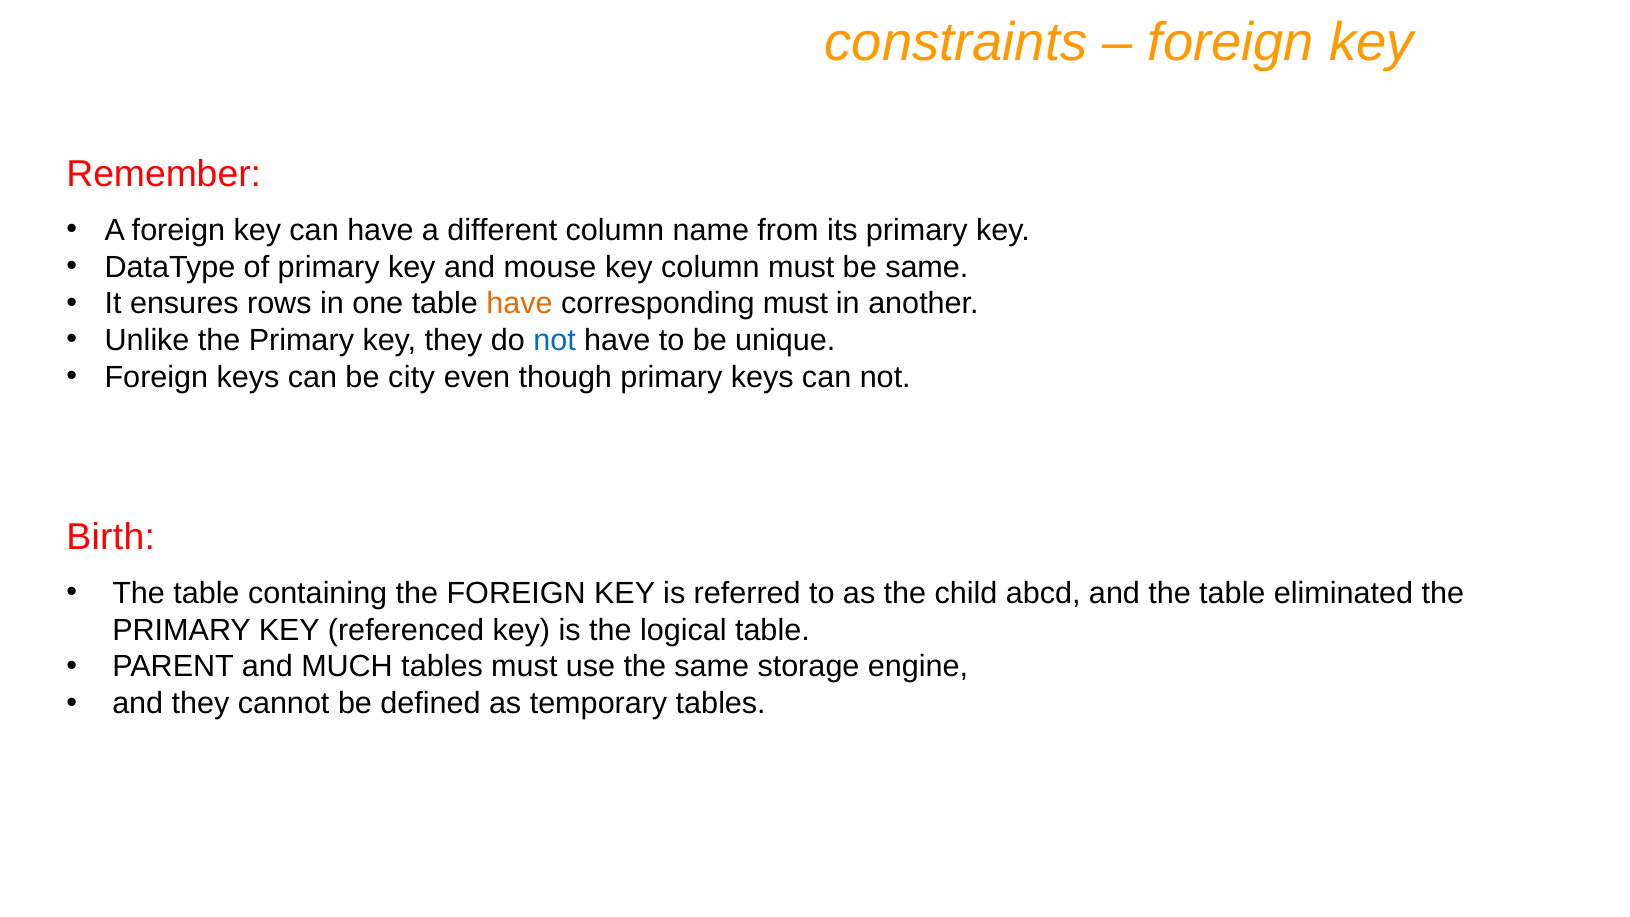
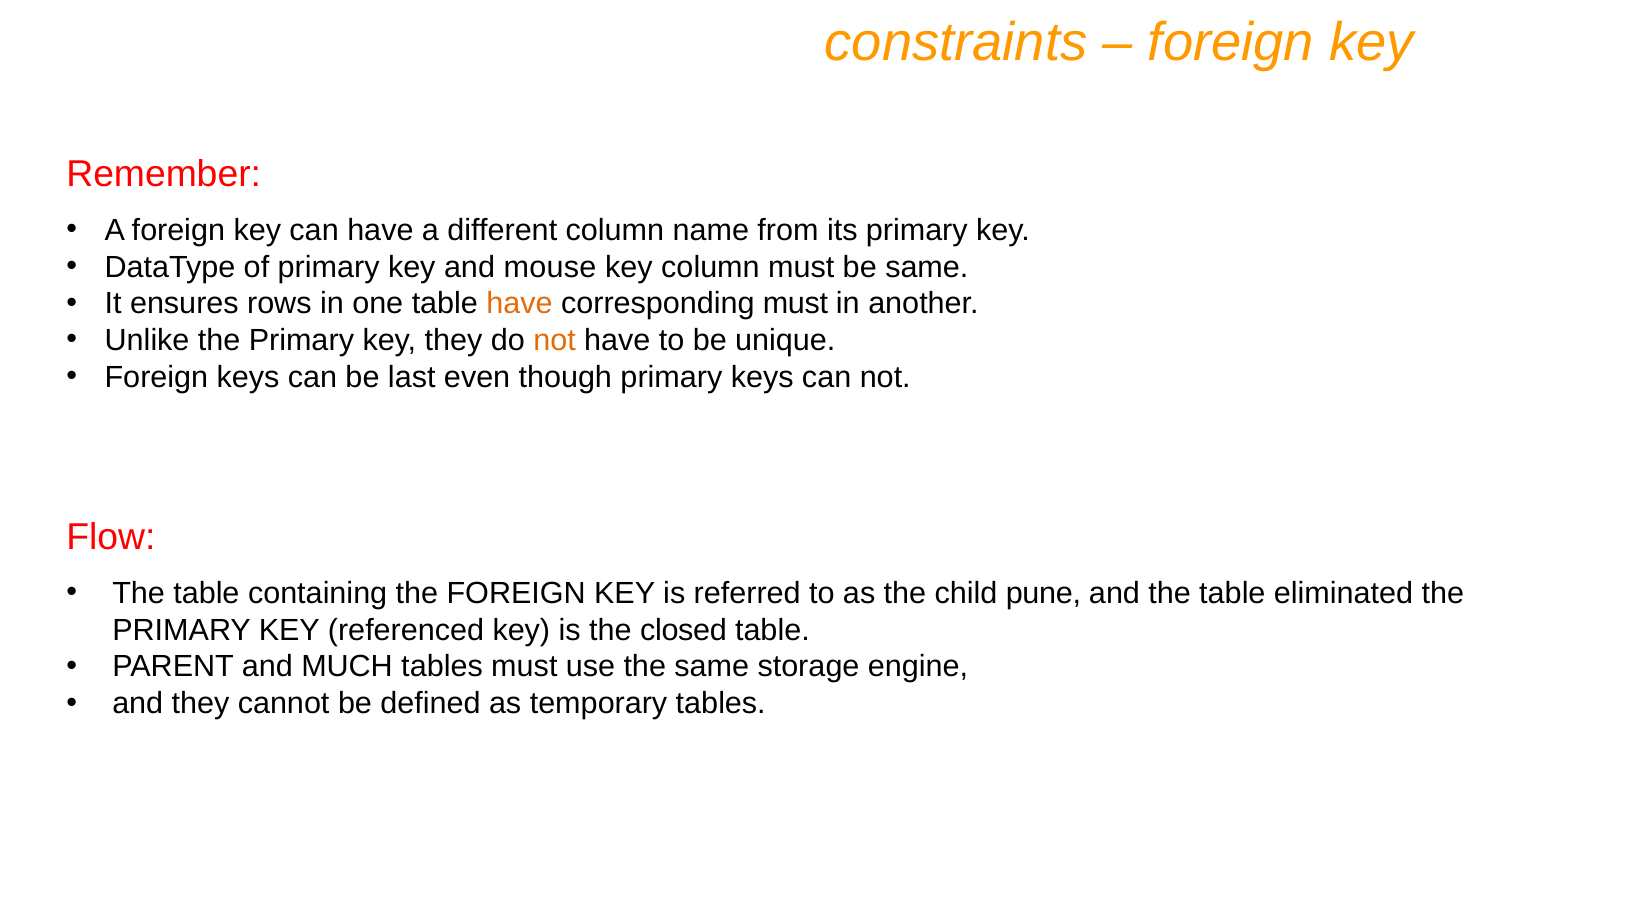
not colour: blue -> orange (555, 340)
city: city -> last (412, 377)
Birth: Birth -> Flow (111, 537)
abcd: abcd -> pune (1043, 593)
logical: logical -> closed (683, 630)
